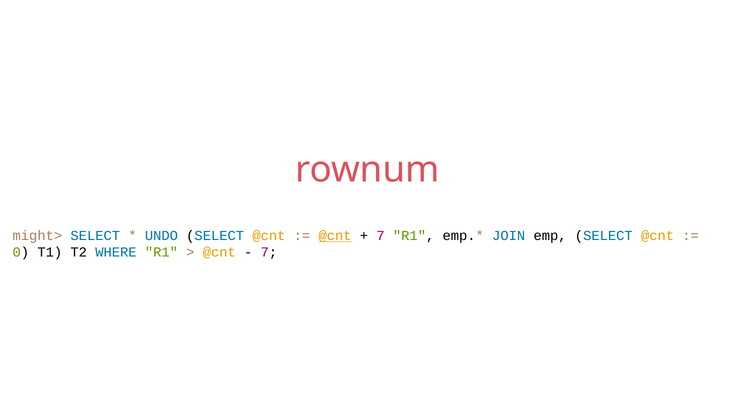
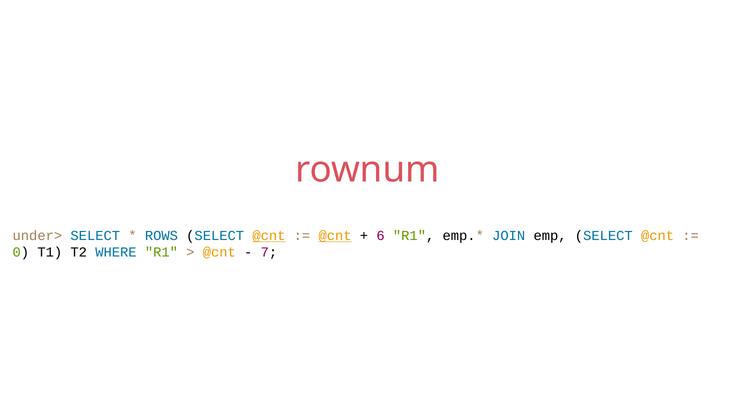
might>: might> -> under> (37, 236)
UNDO: UNDO -> ROWS (161, 236)
@cnt underline: none -> present (269, 236)
7: 7 -> 6 (381, 236)
